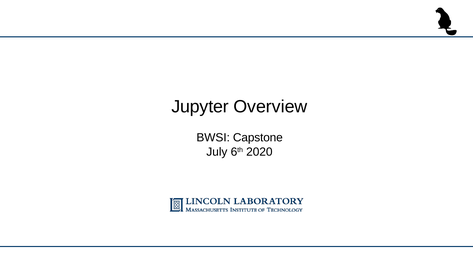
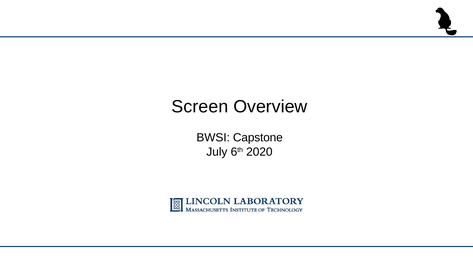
Jupyter: Jupyter -> Screen (200, 107)
